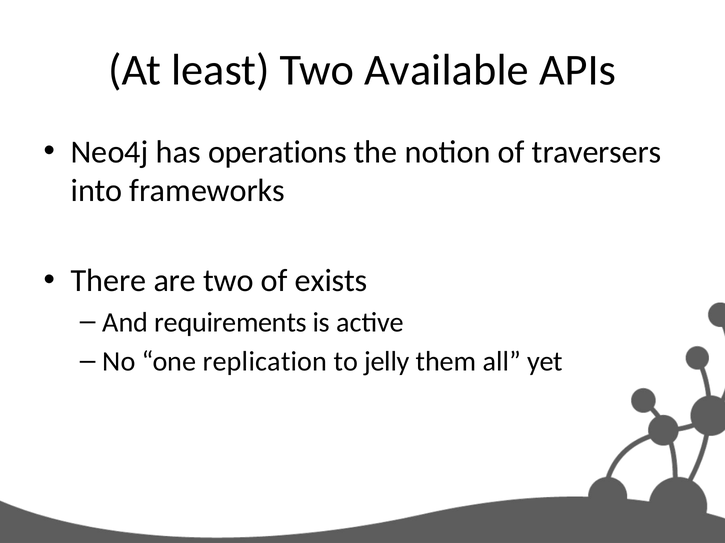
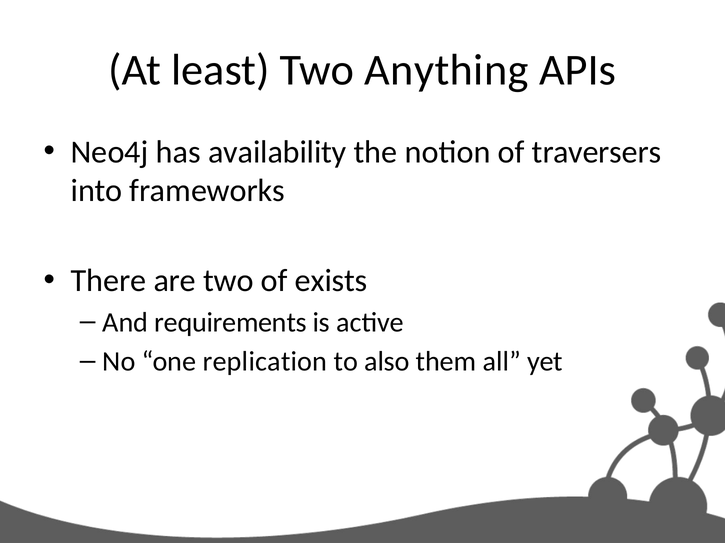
Available: Available -> Anything (446, 70)
operations: operations -> availability (277, 152)
jelly: jelly -> also (387, 362)
